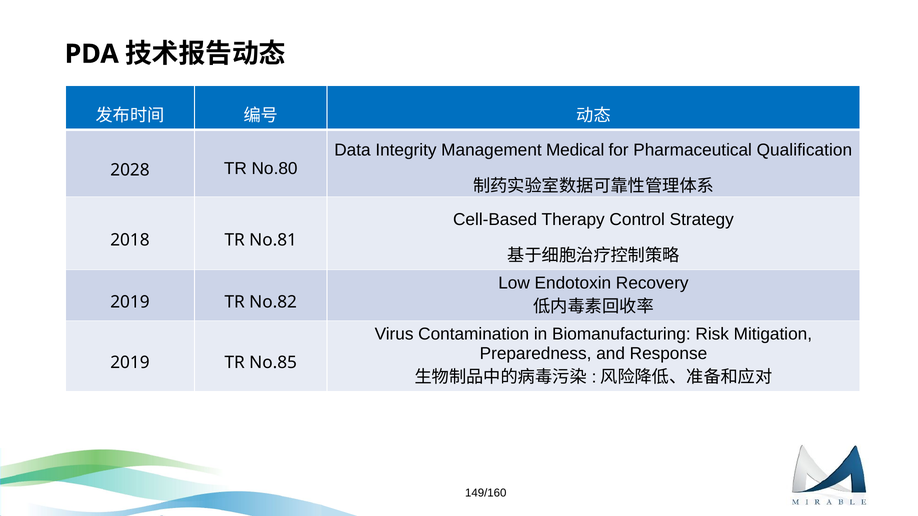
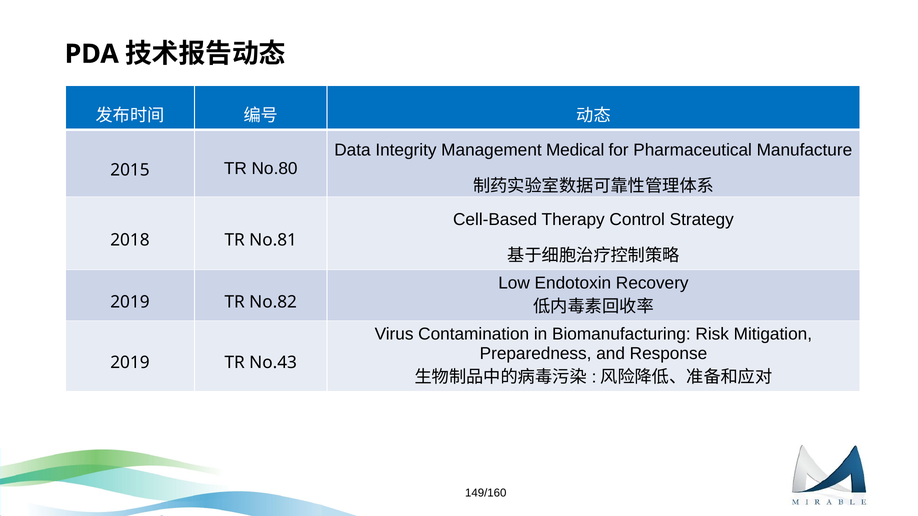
Qualification: Qualification -> Manufacture (804, 150)
2028: 2028 -> 2015 (130, 170)
No.85: No.85 -> No.43 (273, 363)
